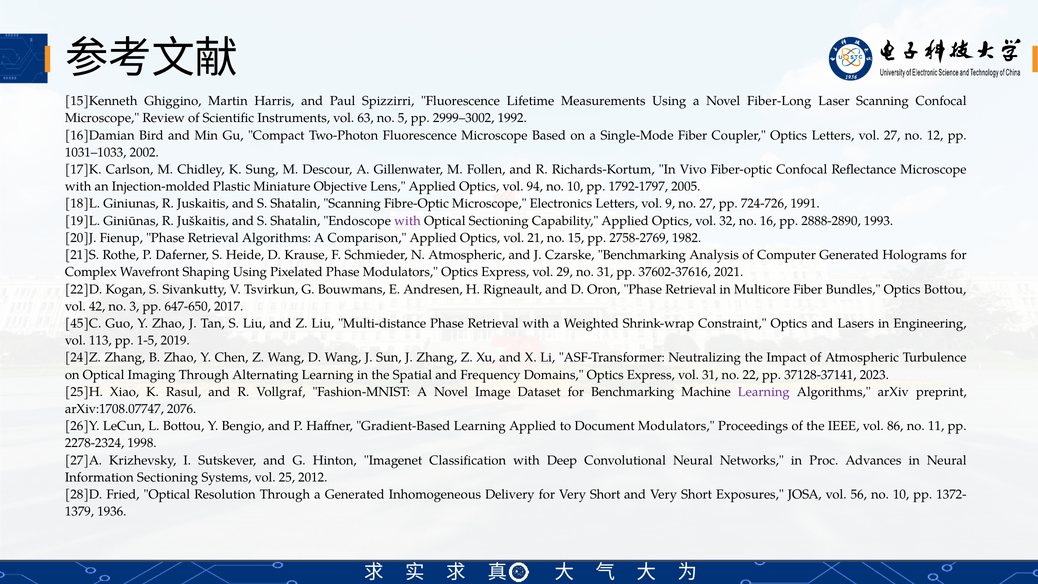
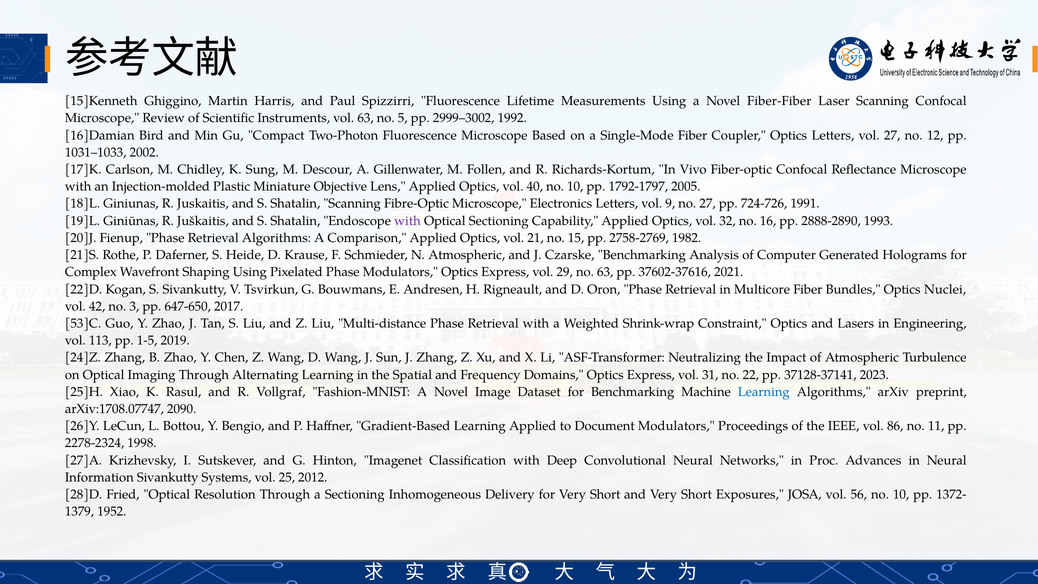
Fiber-Long: Fiber-Long -> Fiber-Fiber (779, 101)
94: 94 -> 40 (535, 187)
no 31: 31 -> 63 (605, 272)
Optics Bottou: Bottou -> Nuclei (945, 289)
45]C: 45]C -> 53]C (83, 323)
Learning colour: purple -> blue (764, 392)
2076: 2076 -> 2090 (182, 409)
Information Sectioning: Sectioning -> Sivankutty (168, 477)
a Generated: Generated -> Sectioning (355, 494)
1936: 1936 -> 1952 (112, 511)
